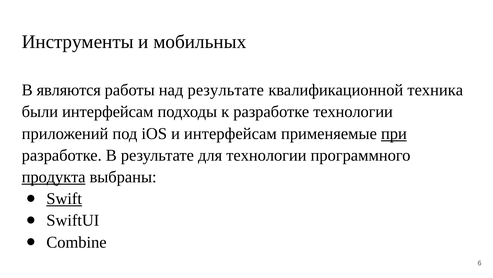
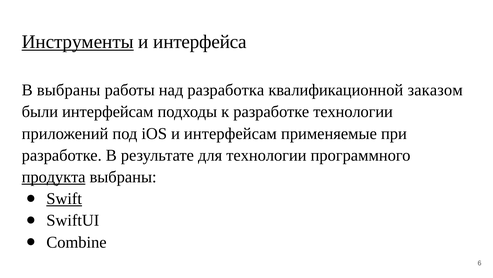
Инструменты underline: none -> present (78, 42)
мобильных: мобильных -> интерфейса (200, 42)
В являются: являются -> выбраны (69, 90)
над результате: результате -> разработка (226, 90)
техника: техника -> заказом (435, 90)
при underline: present -> none (394, 133)
